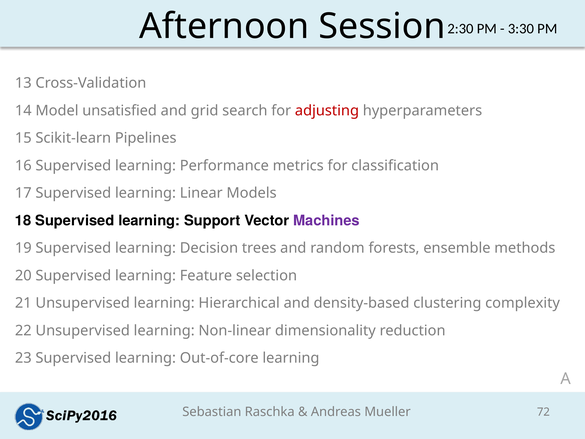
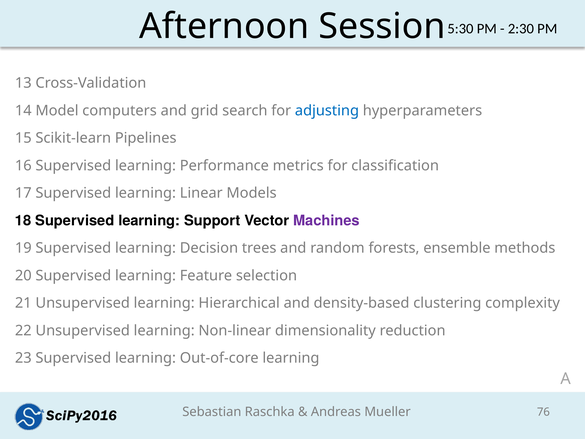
2:30: 2:30 -> 5:30 (460, 29)
3:30: 3:30 -> 2:30 (521, 29)
unsatisfied: unsatisfied -> computers (120, 111)
adjusting colour: red -> blue (327, 111)
72: 72 -> 76 (543, 412)
